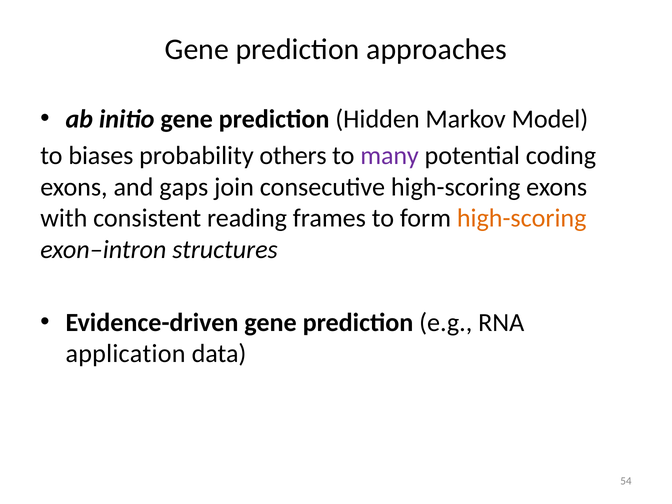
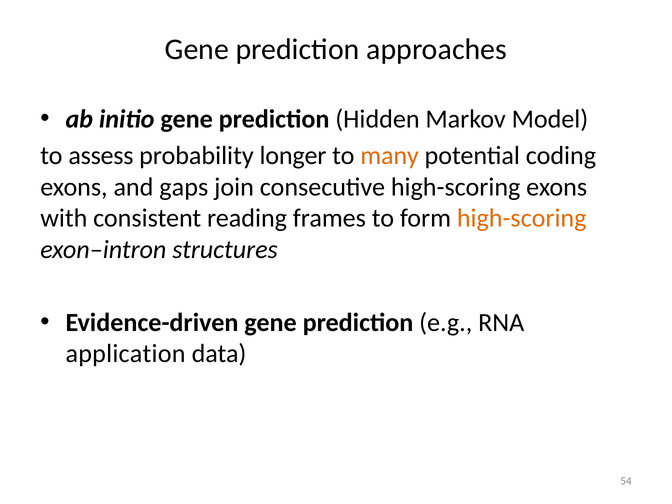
biases: biases -> assess (101, 156)
others: others -> longer (293, 156)
many colour: purple -> orange (390, 156)
